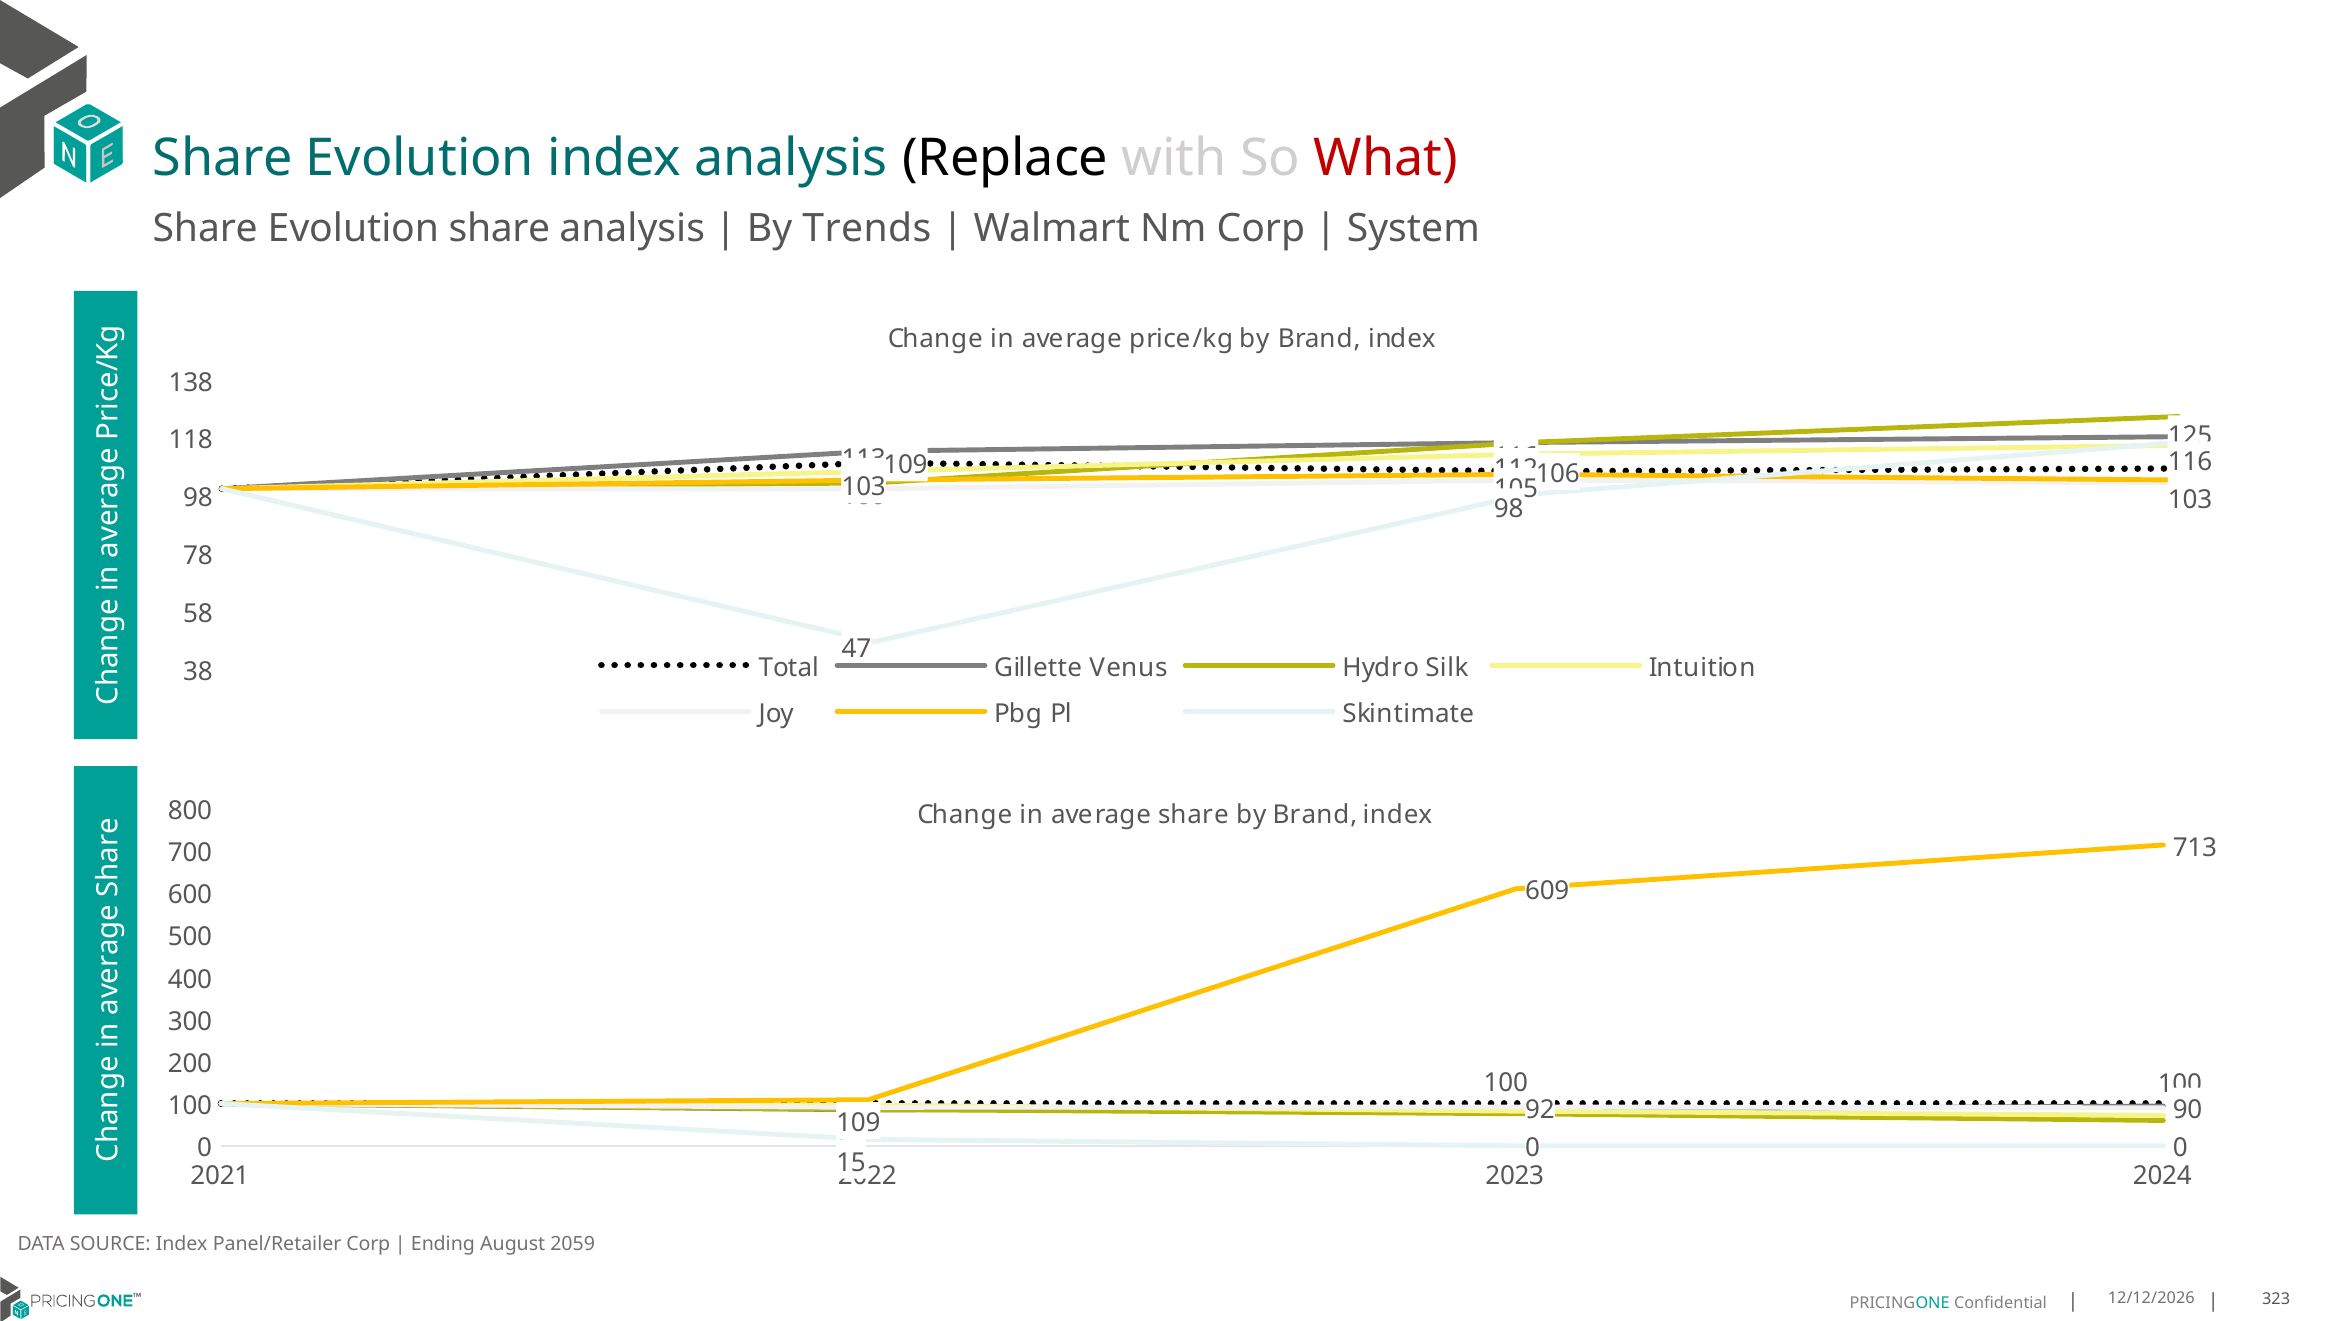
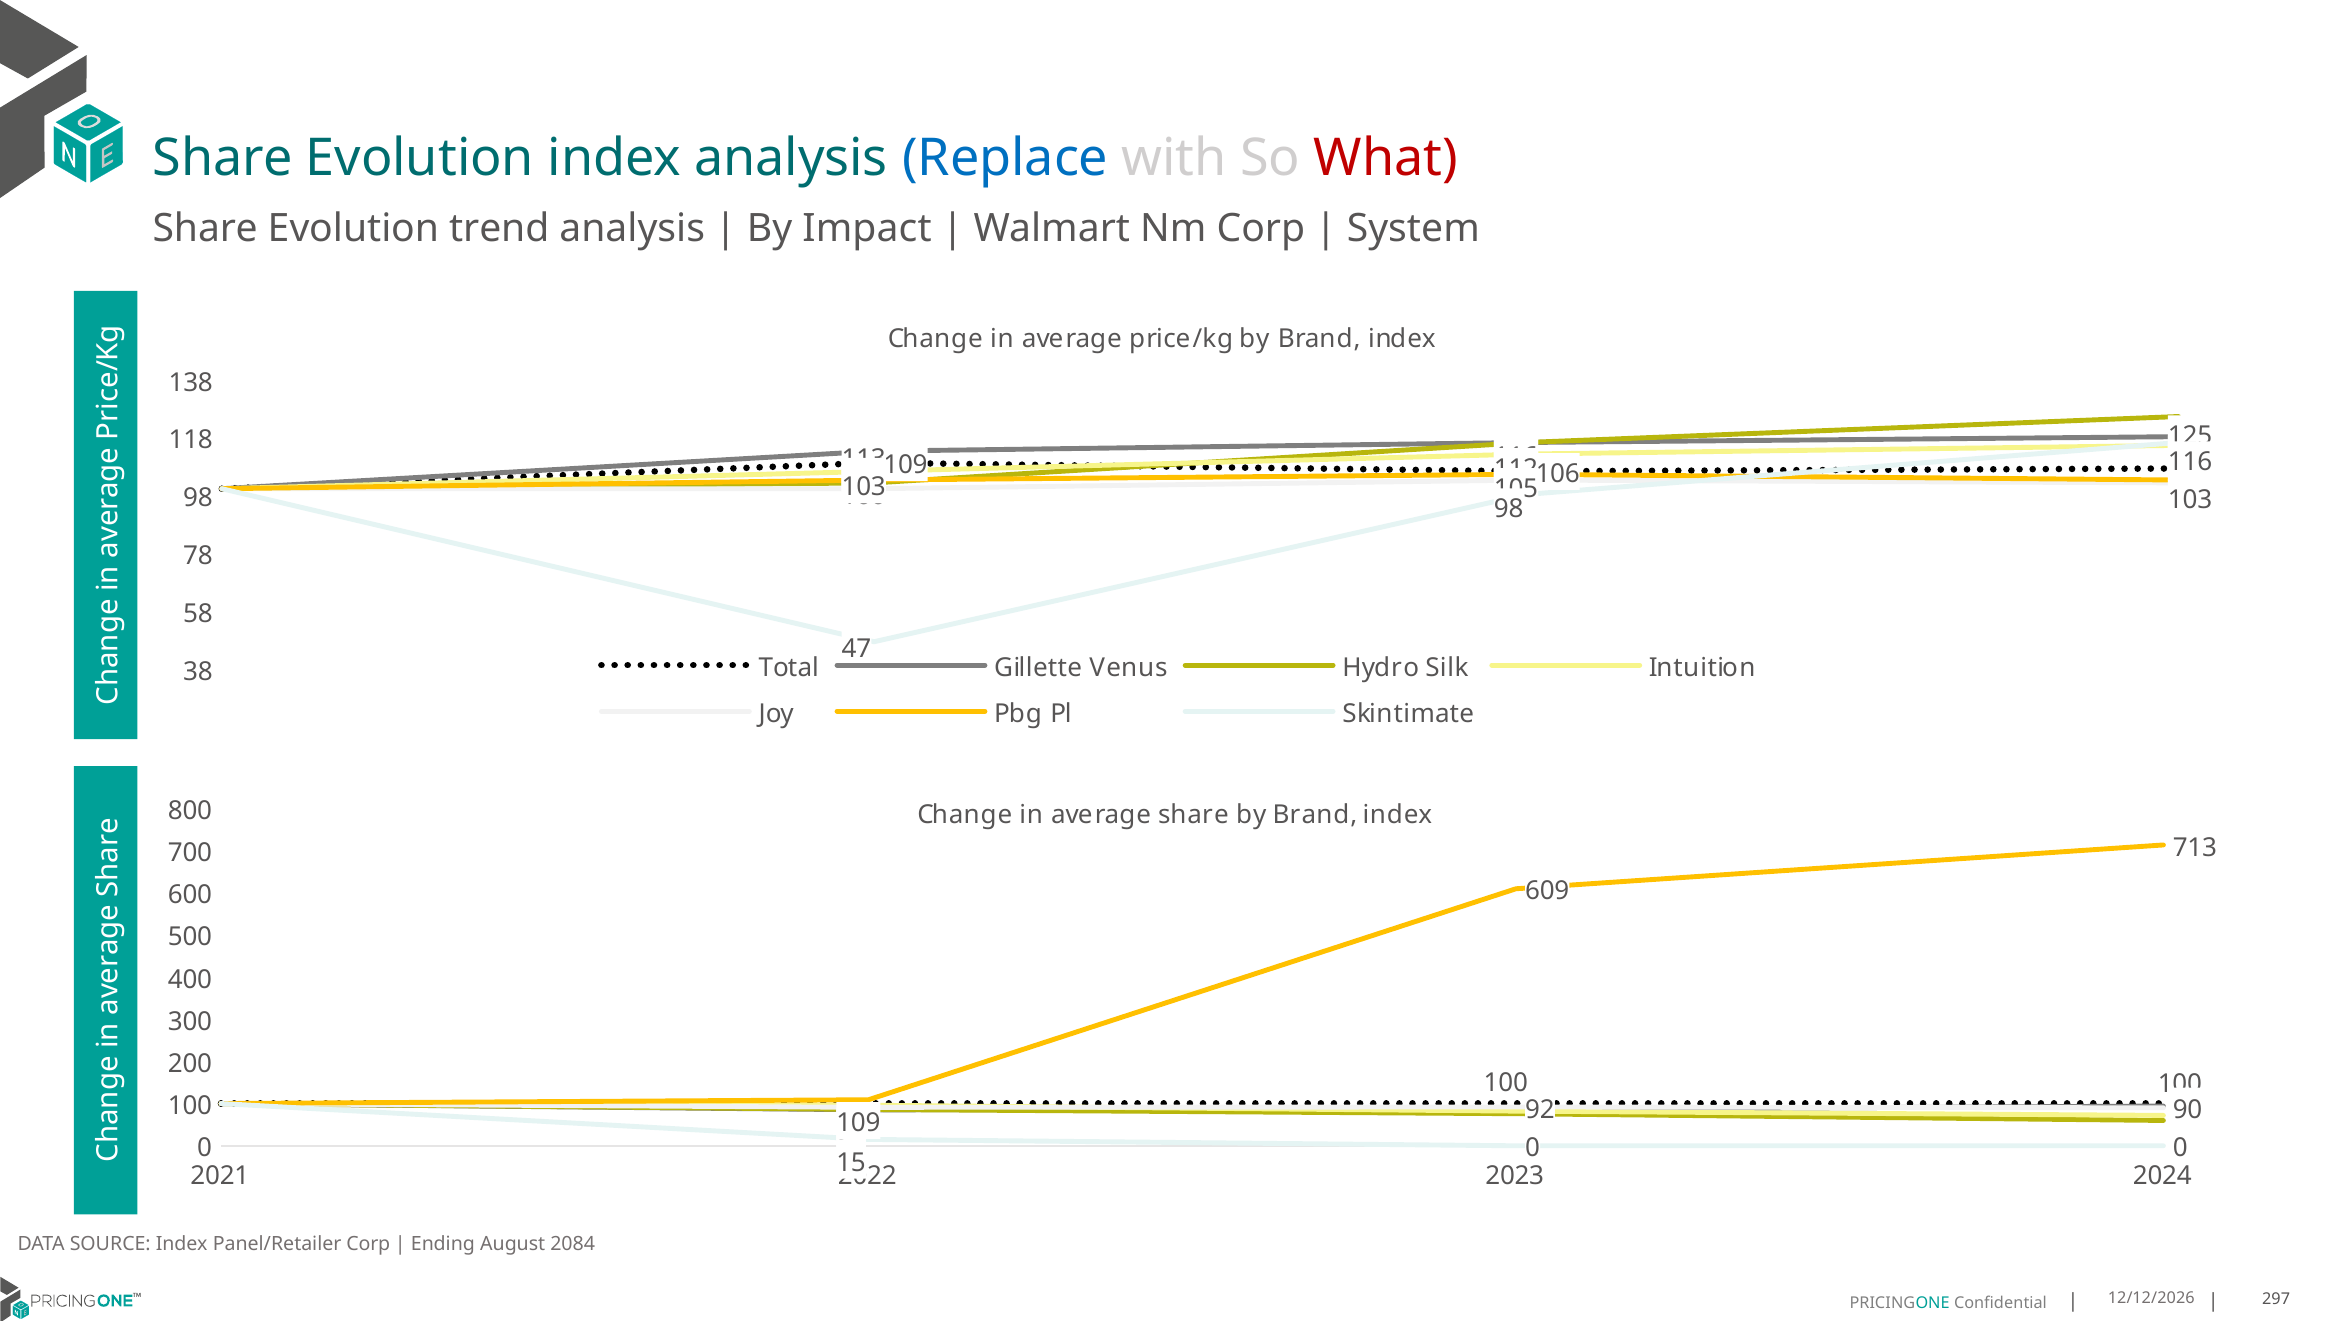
Replace colour: black -> blue (1005, 158)
Evolution share: share -> trend (499, 229)
Trends: Trends -> Impact (867, 229)
2059: 2059 -> 2084 (573, 1244)
323: 323 -> 297 (2276, 1299)
